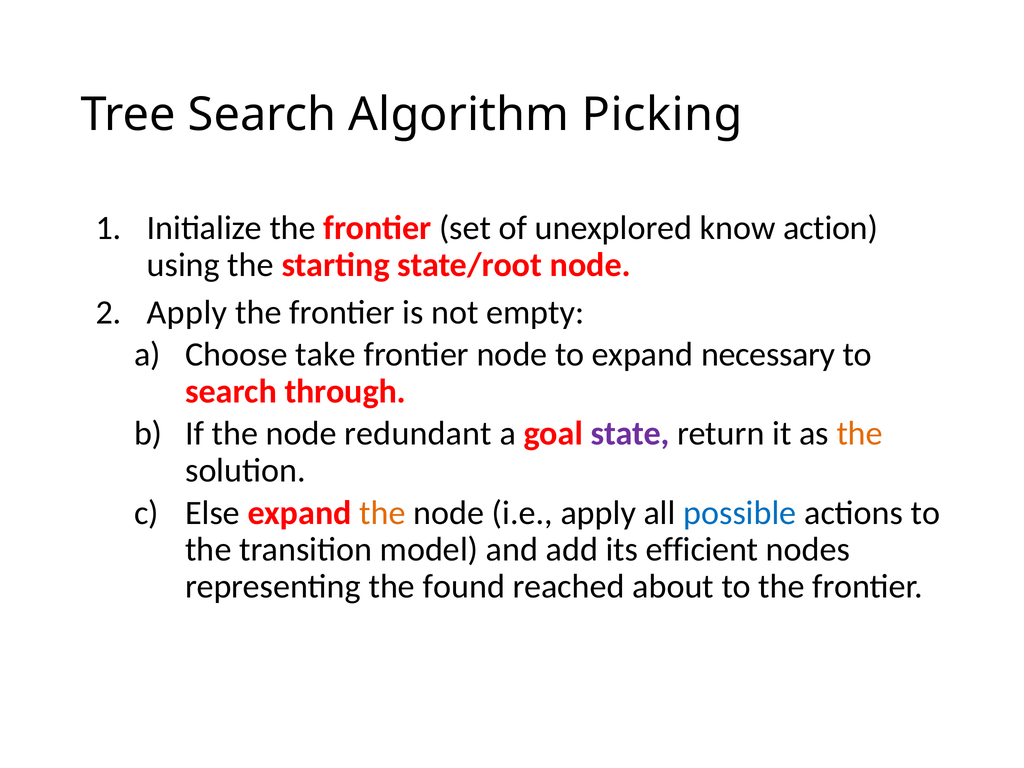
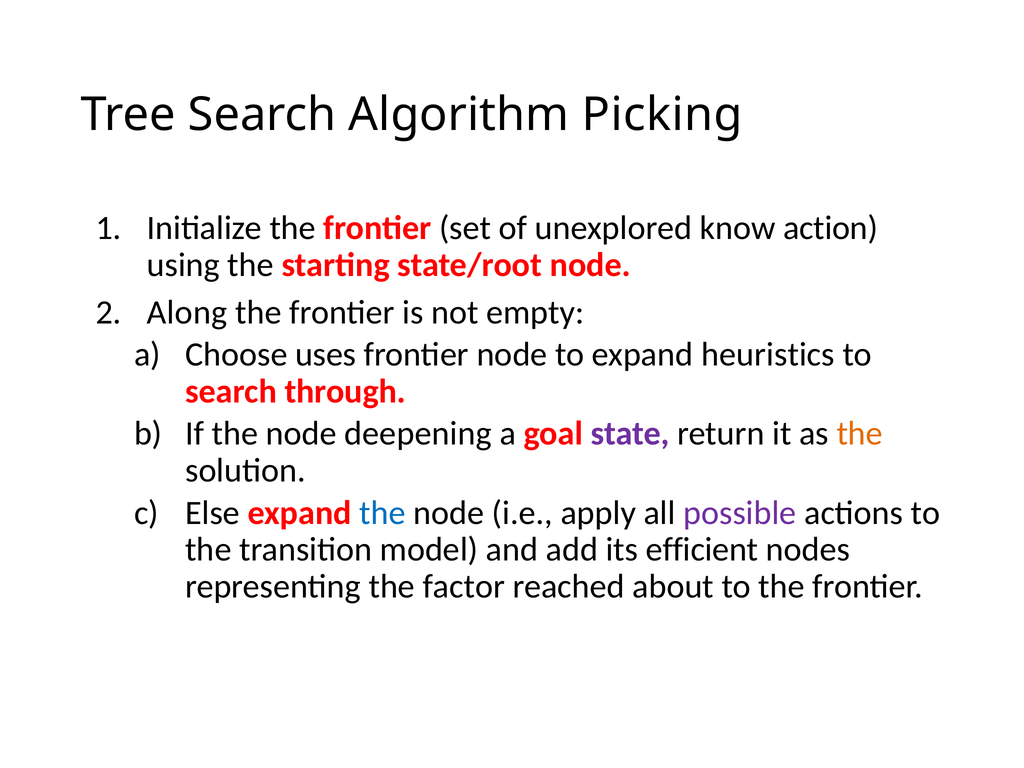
Apply: Apply -> Along (187, 313)
take: take -> uses (326, 355)
necessary: necessary -> heuristics (768, 355)
redundant: redundant -> deepening (418, 434)
the colour: orange -> blue (383, 513)
possible colour: blue -> purple (740, 513)
found: found -> factor (464, 586)
